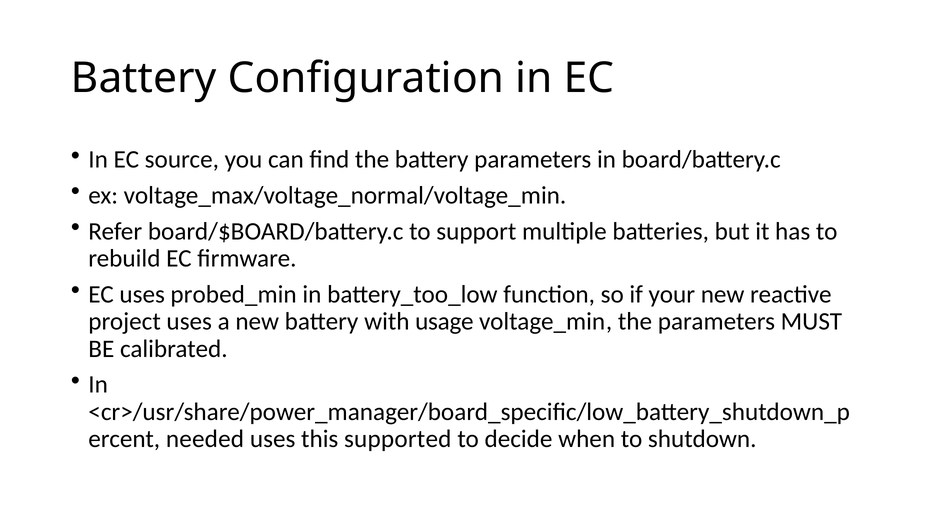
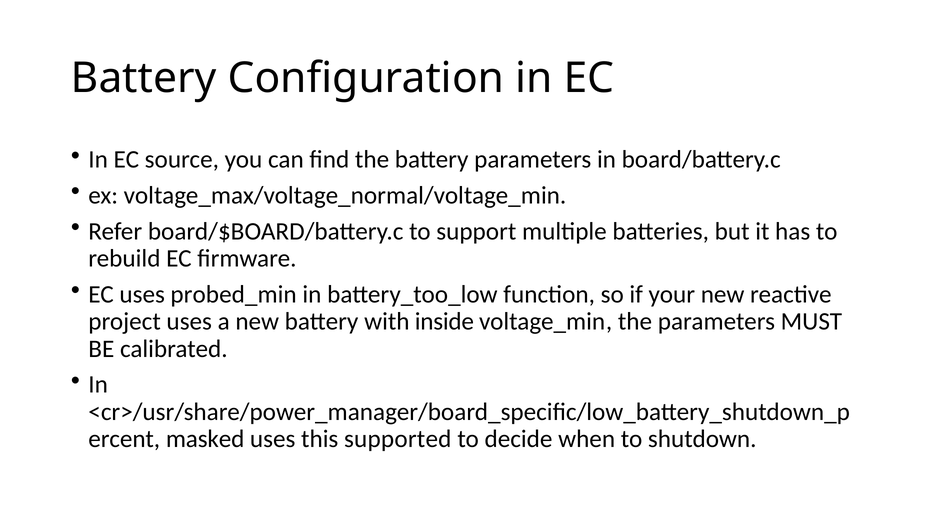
usage: usage -> inside (444, 322)
needed: needed -> masked (205, 439)
